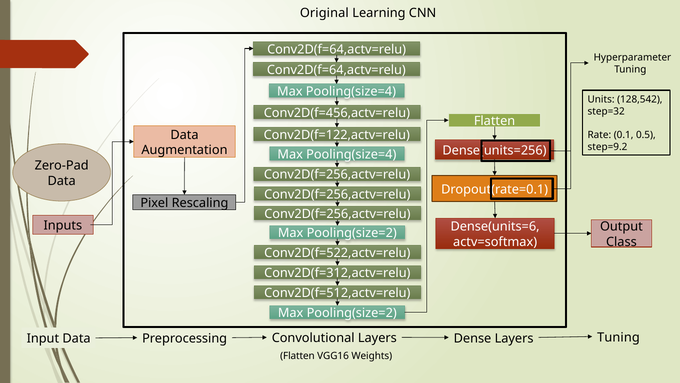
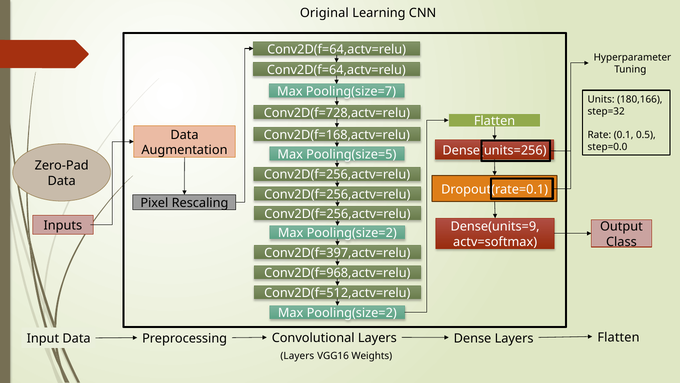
Pooling(size=4: Pooling(size=4 -> Pooling(size=7 (351, 91)
128,542: 128,542 -> 180,166 (640, 99)
Conv2D(f=456,actv=relu: Conv2D(f=456,actv=relu -> Conv2D(f=728,actv=relu (337, 113)
Conv2D(f=122,actv=relu: Conv2D(f=122,actv=relu -> Conv2D(f=168,actv=relu (337, 135)
step=9.2: step=9.2 -> step=0.0 (607, 147)
Pooling(size=4: Pooling(size=4 -> Pooling(size=5 (351, 154)
Dense(units=6: Dense(units=6 -> Dense(units=9 (495, 226)
Conv2D(f=522,actv=relu: Conv2D(f=522,actv=relu -> Conv2D(f=397,actv=relu (337, 253)
Conv2D(f=312,actv=relu: Conv2D(f=312,actv=relu -> Conv2D(f=968,actv=relu (337, 273)
Tuning: Tuning -> Flatten (618, 337)
Flatten: Flatten -> Layers (297, 356)
